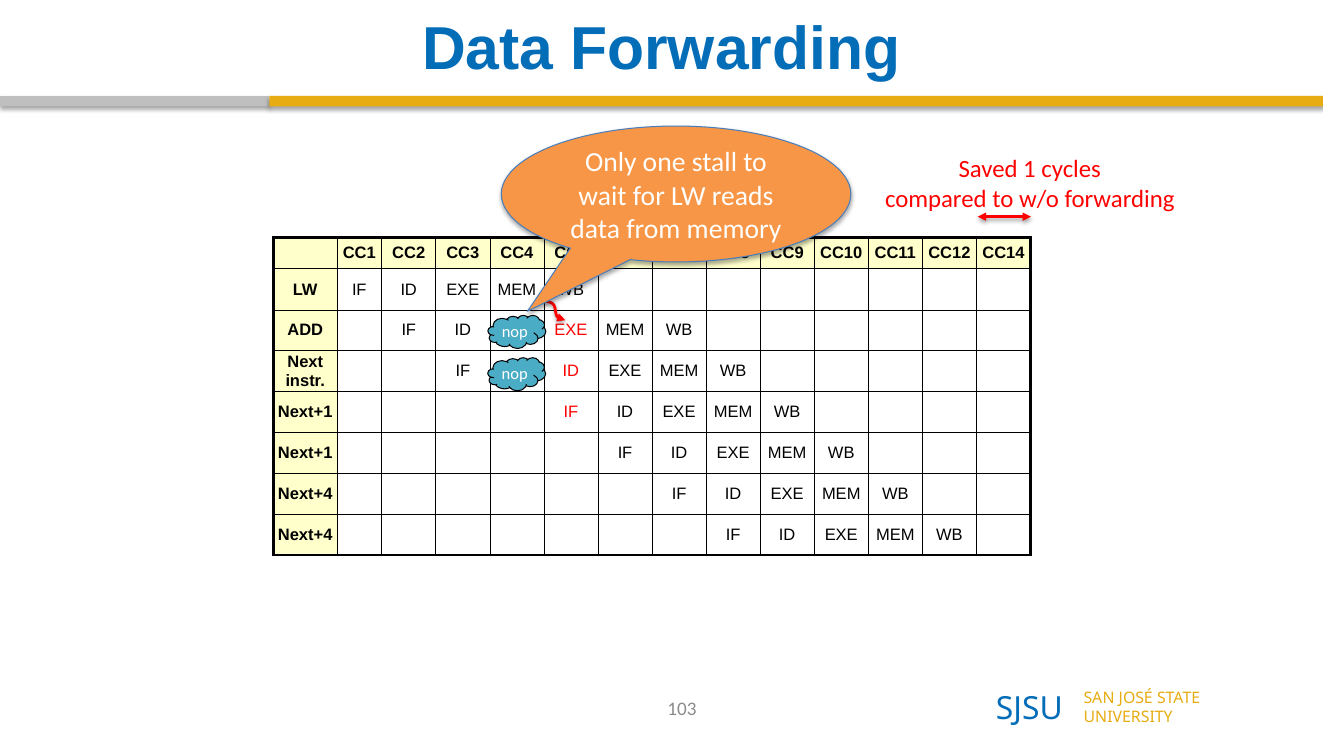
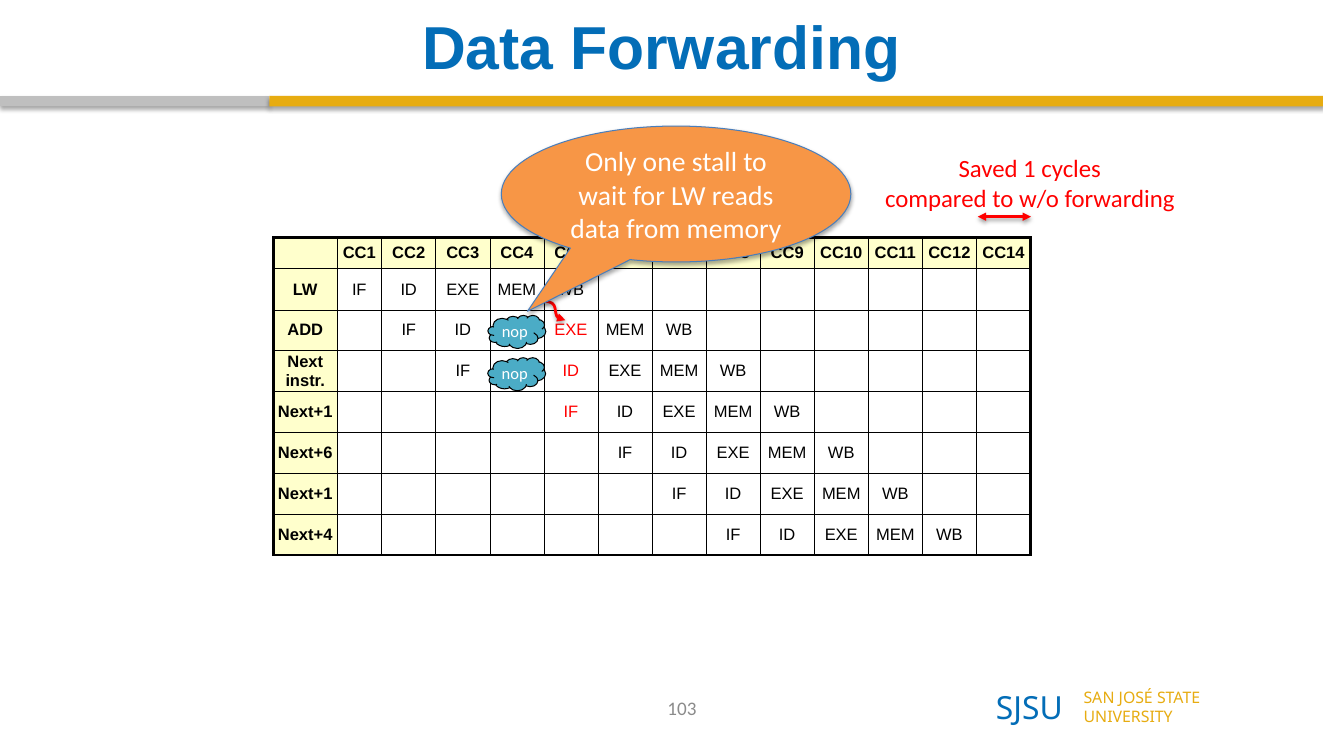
Next+1: Next+1 -> Next+6 (305, 453)
Next+4: Next+4 -> Next+1 (305, 494)
